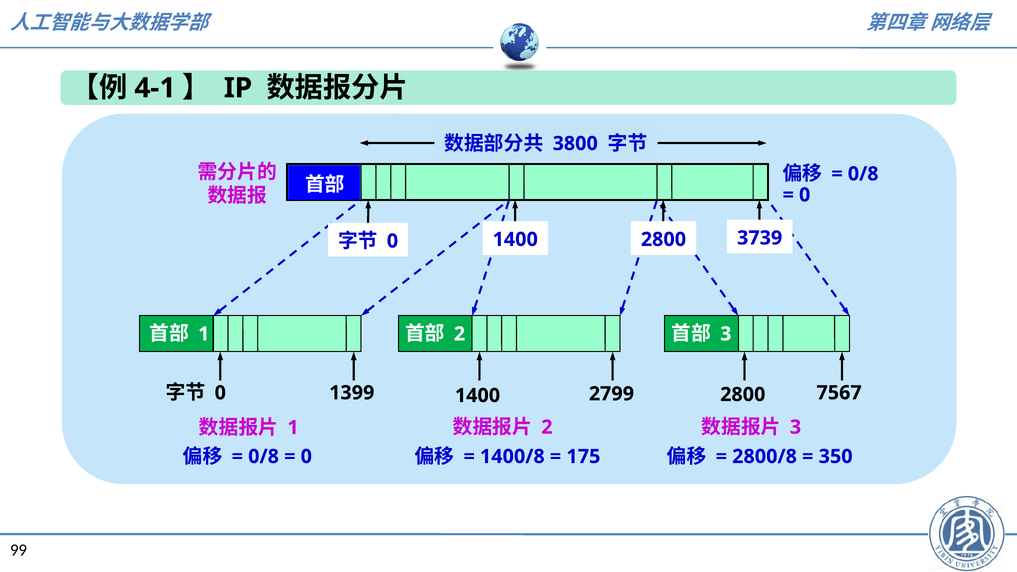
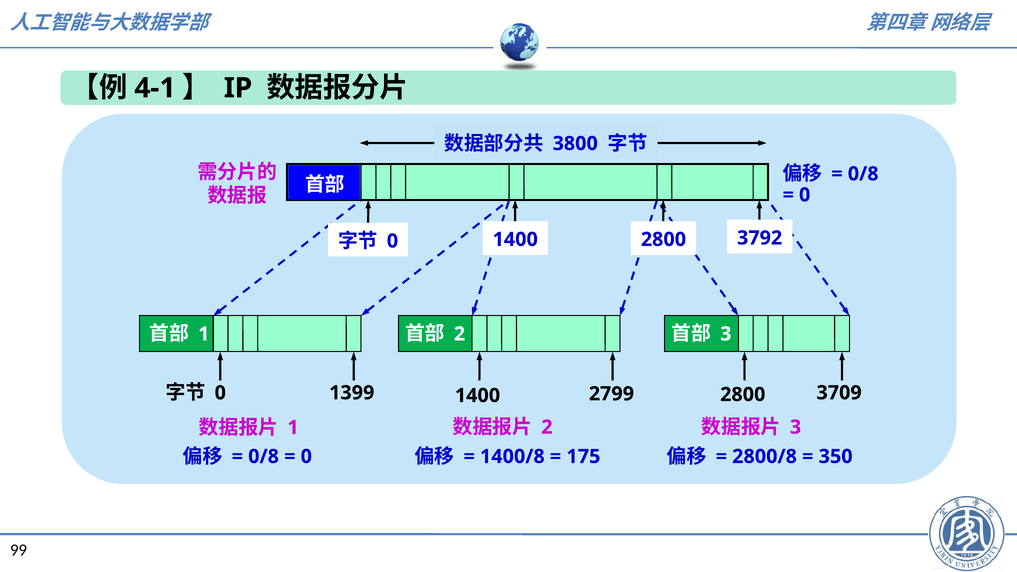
3739: 3739 -> 3792 (760, 238)
7567: 7567 -> 3709 (839, 393)
